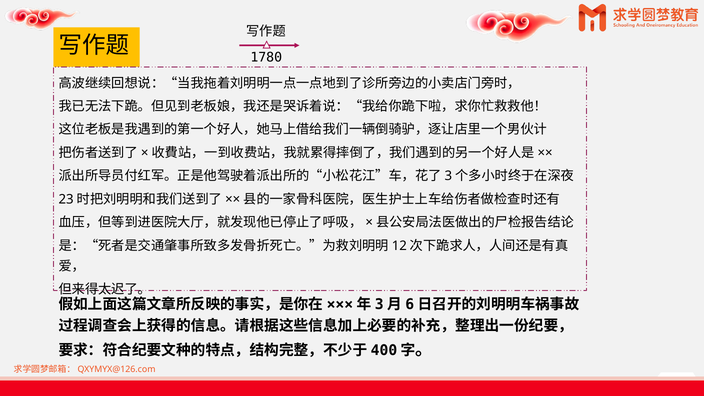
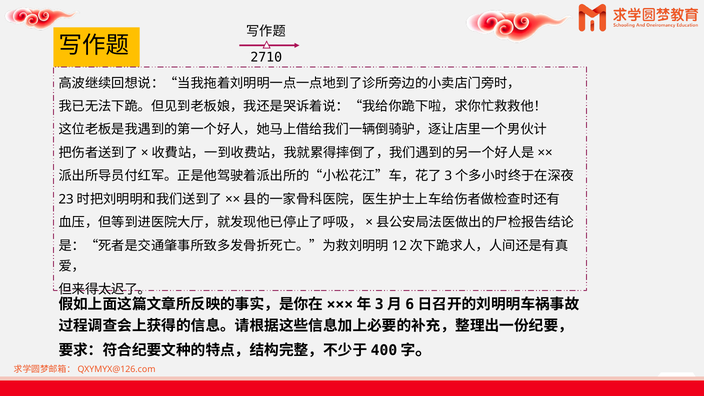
1780: 1780 -> 2710 (266, 57)
